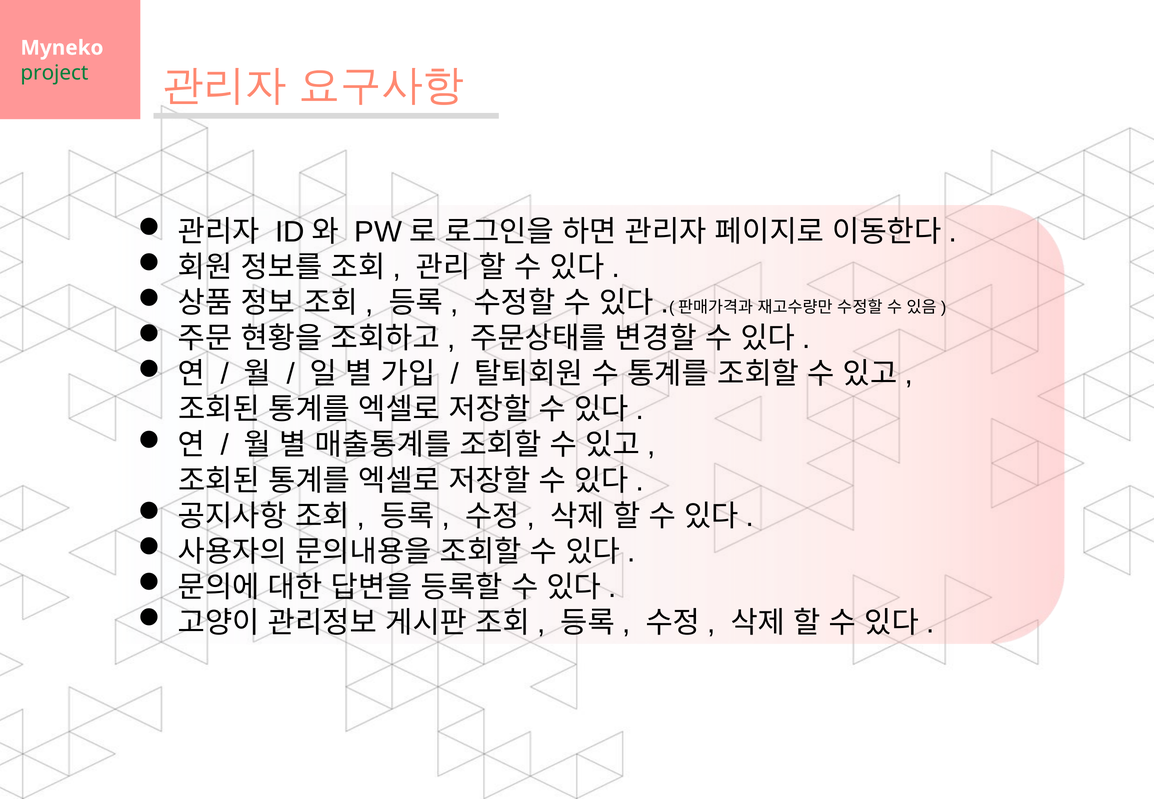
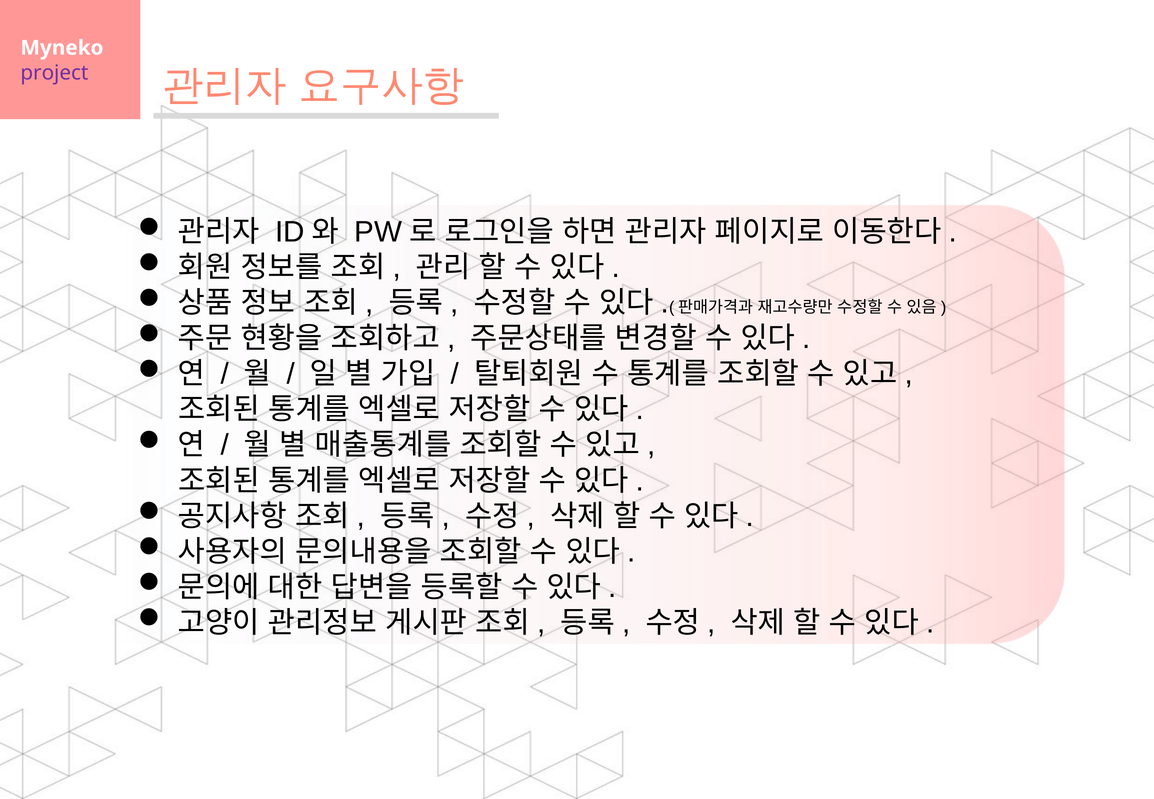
project colour: green -> purple (54, 73)
